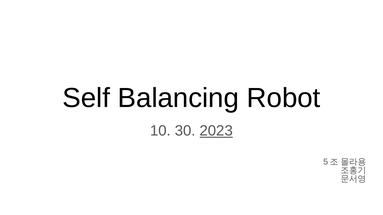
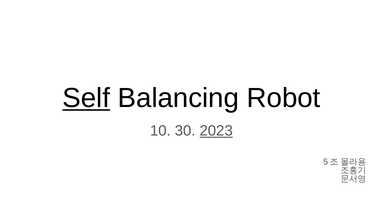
Self underline: none -> present (86, 98)
